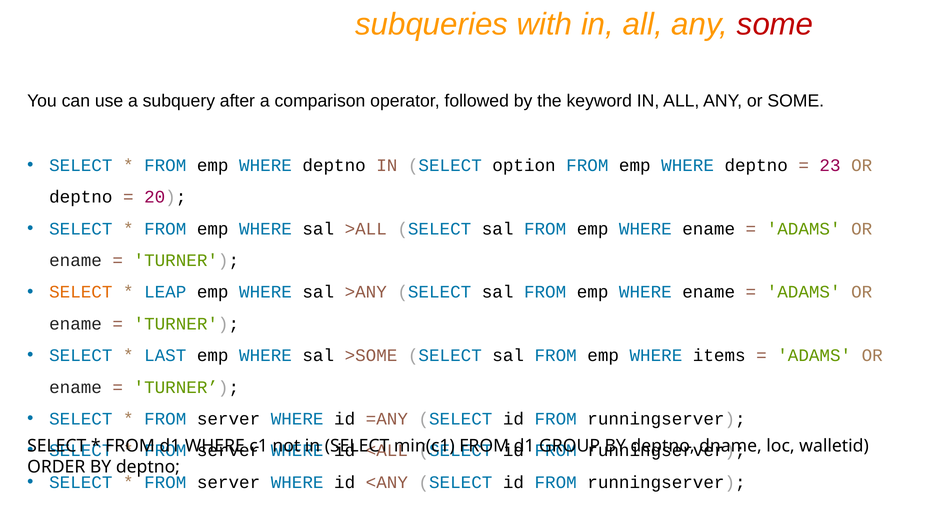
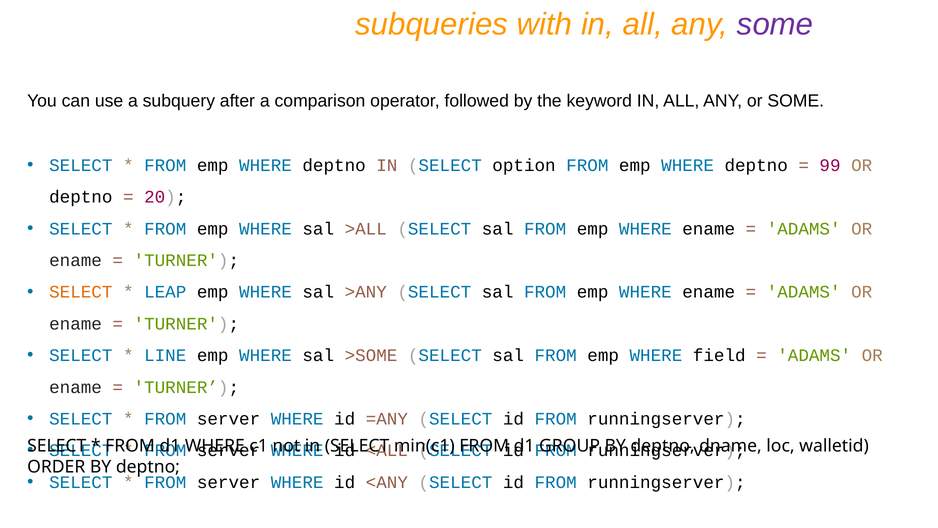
some colour: red -> purple (775, 24)
23: 23 -> 99 (830, 165)
LAST: LAST -> LINE (165, 355)
items: items -> field (719, 355)
